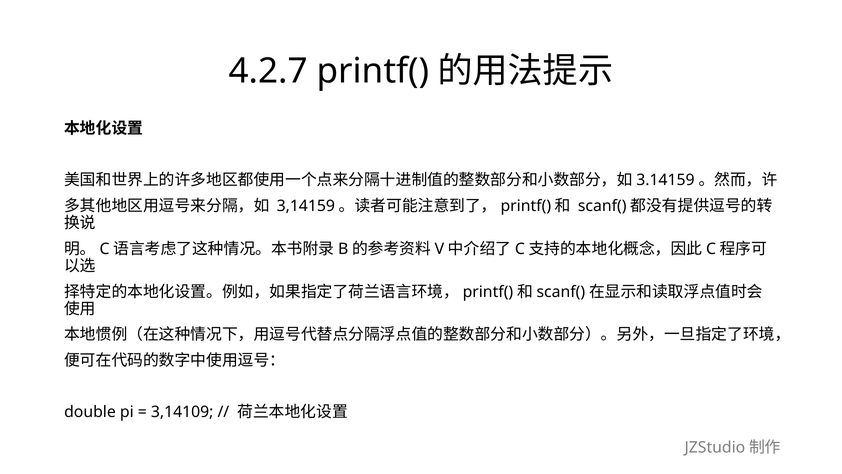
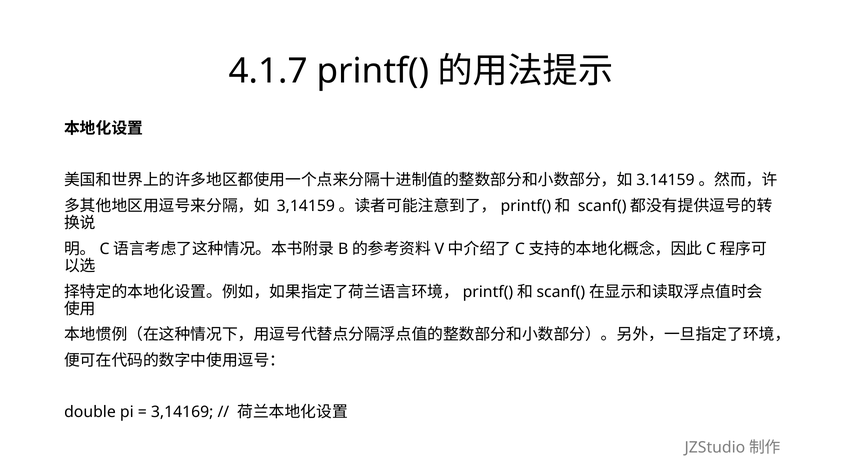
4.2.7: 4.2.7 -> 4.1.7 (268, 71)
3,14109: 3,14109 -> 3,14169 (182, 412)
